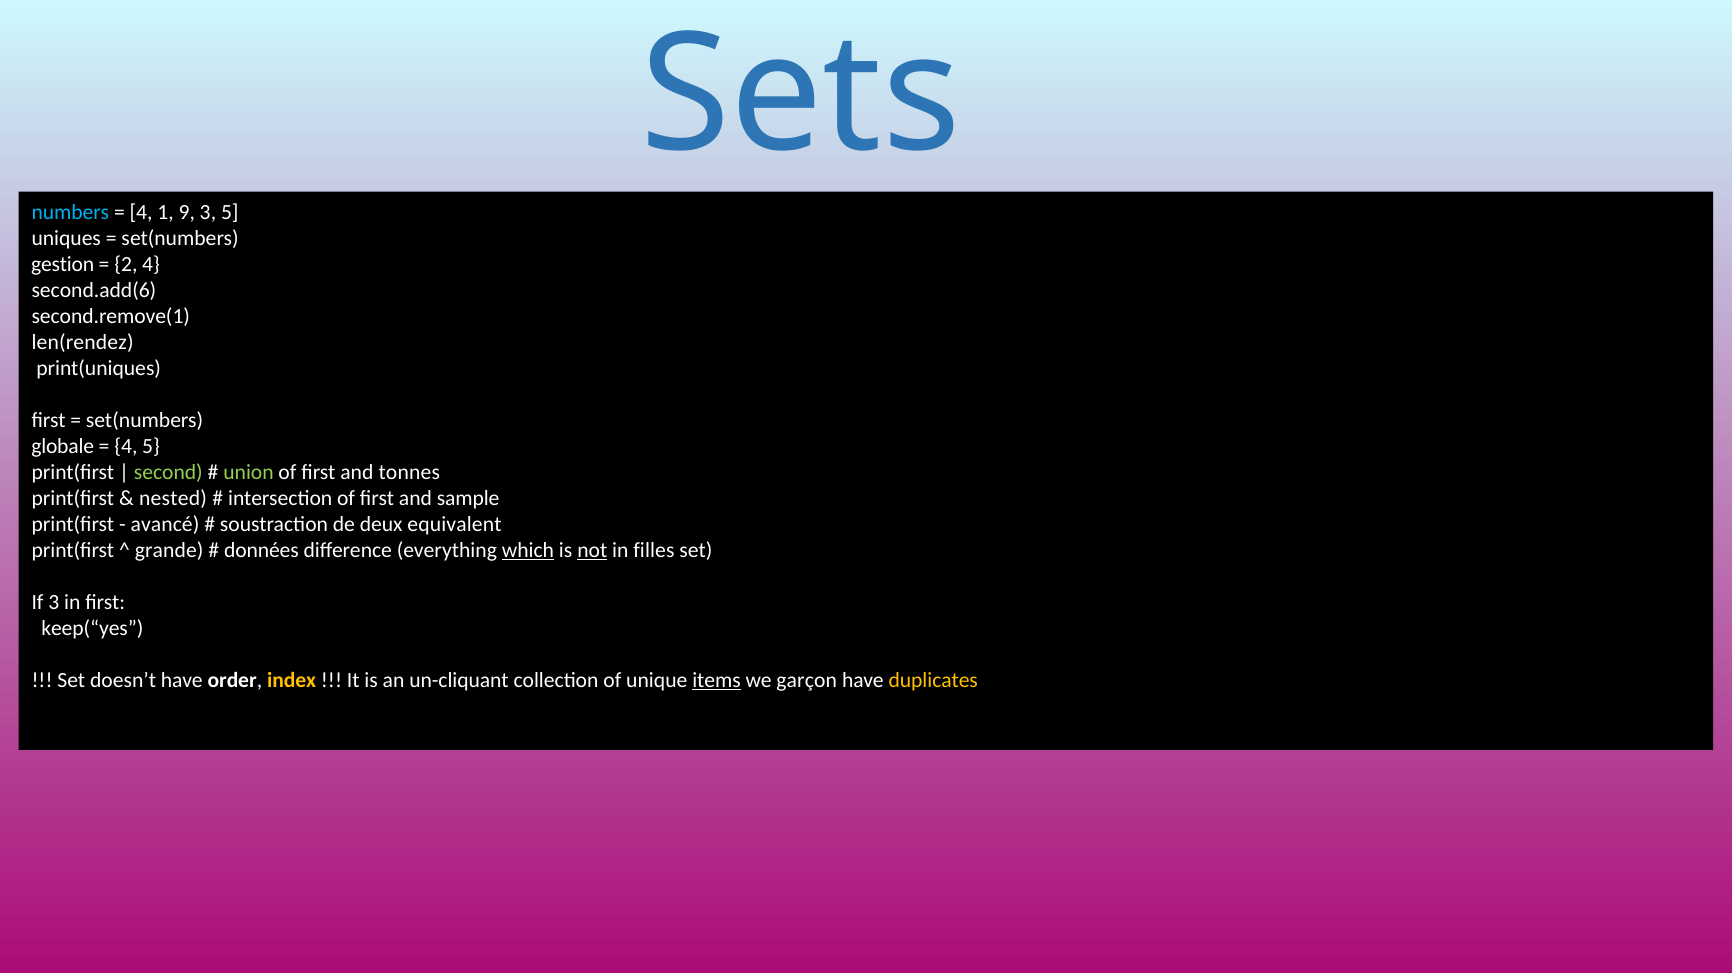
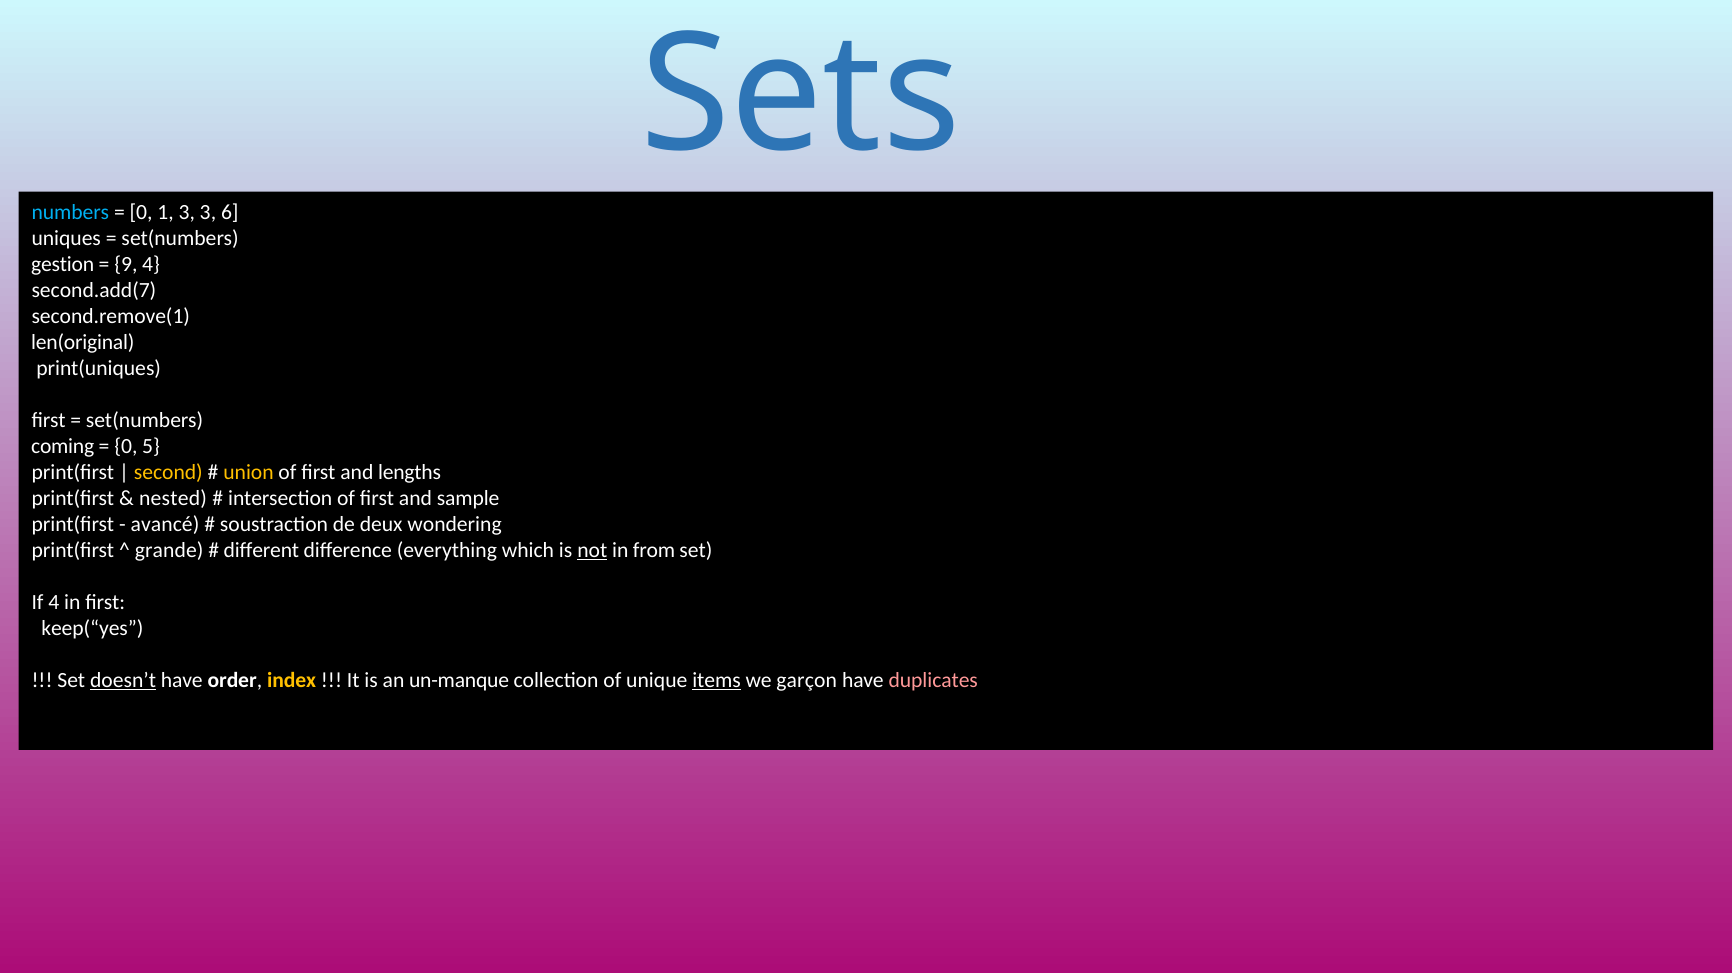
4: 4 -> 0 (141, 213)
1 9: 9 -> 3 (187, 213)
3 5: 5 -> 6 (230, 213)
2: 2 -> 9 (126, 265)
second.add(6: second.add(6 -> second.add(7 (94, 291)
len(rendez: len(rendez -> len(original (83, 343)
globale: globale -> coming (63, 446)
4: 4 -> 0 (126, 446)
second colour: light green -> yellow (168, 472)
union colour: light green -> yellow (249, 472)
tonnes: tonnes -> lengths (410, 472)
equivalent: equivalent -> wondering (455, 524)
données: données -> different (261, 550)
which underline: present -> none (528, 550)
filles: filles -> from (654, 550)
If 3: 3 -> 4 (54, 602)
doesn’t underline: none -> present (123, 680)
un-cliquant: un-cliquant -> un-manque (459, 680)
duplicates colour: yellow -> pink (933, 680)
